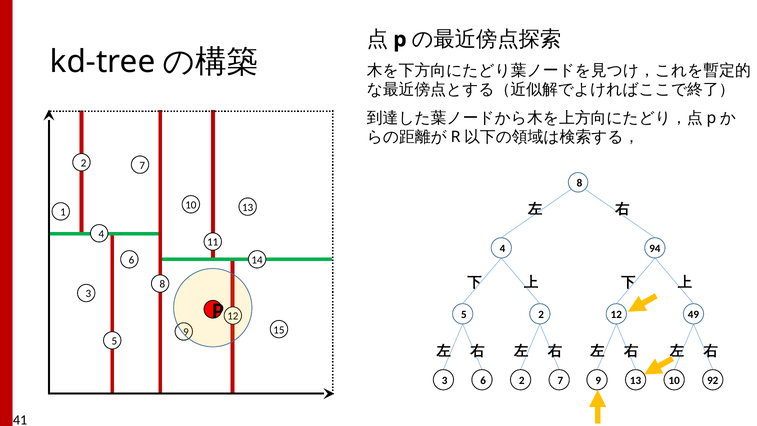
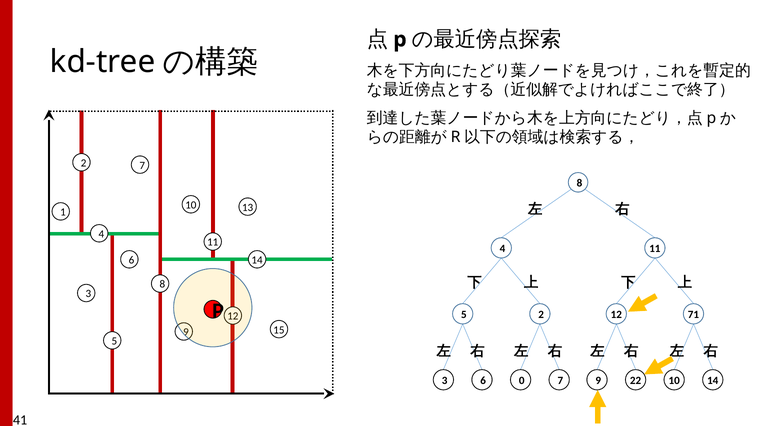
4 94: 94 -> 11 (655, 249)
49: 49 -> 71 (693, 314)
6 2: 2 -> 0 (522, 380)
9 13: 13 -> 22 (636, 380)
10 92: 92 -> 14 (713, 380)
